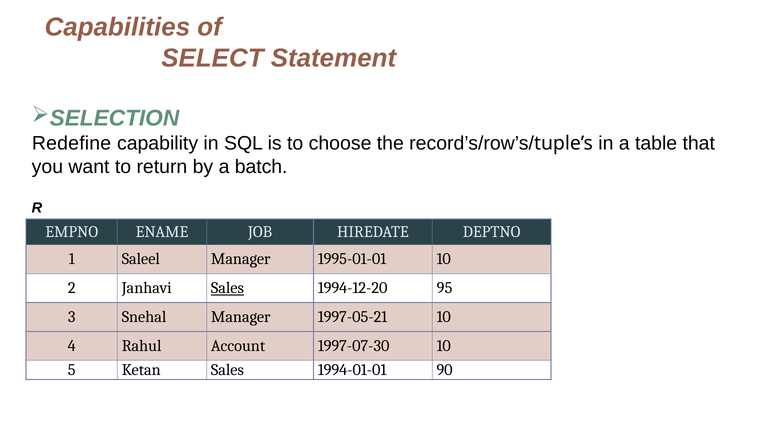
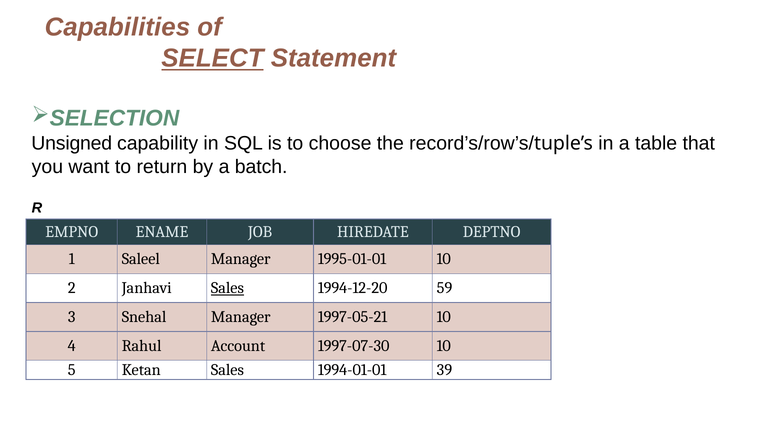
SELECT underline: none -> present (212, 58)
Redefine: Redefine -> Unsigned (72, 143)
95: 95 -> 59 (445, 288)
90: 90 -> 39 (444, 370)
